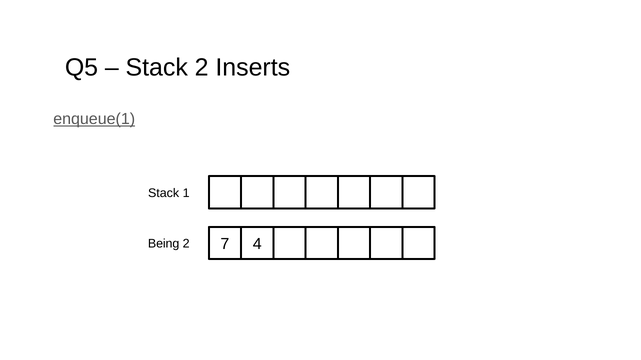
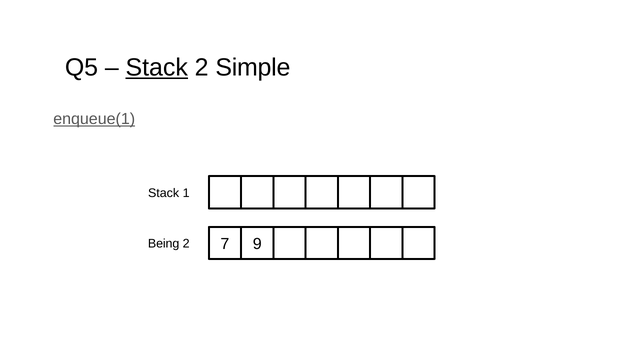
Stack underline: none -> present (157, 68)
Inserts: Inserts -> Simple (253, 68)
4: 4 -> 9 (257, 244)
